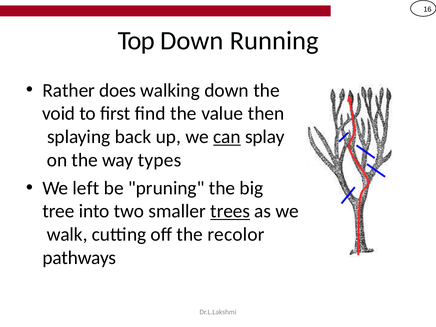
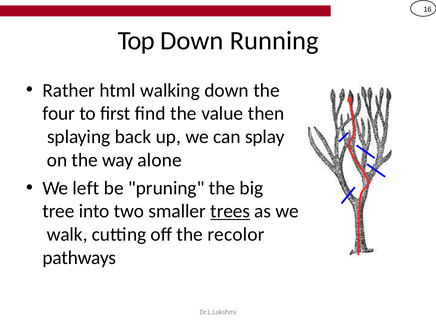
does: does -> html (118, 90)
void: void -> four (59, 114)
can underline: present -> none (227, 137)
types: types -> alone (160, 160)
